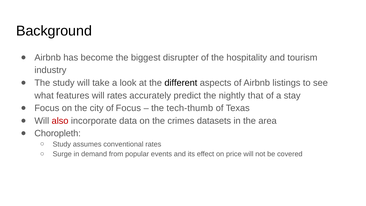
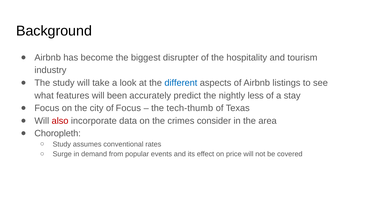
different colour: black -> blue (181, 83)
will rates: rates -> been (117, 95)
that: that -> less (256, 95)
datasets: datasets -> consider (214, 121)
